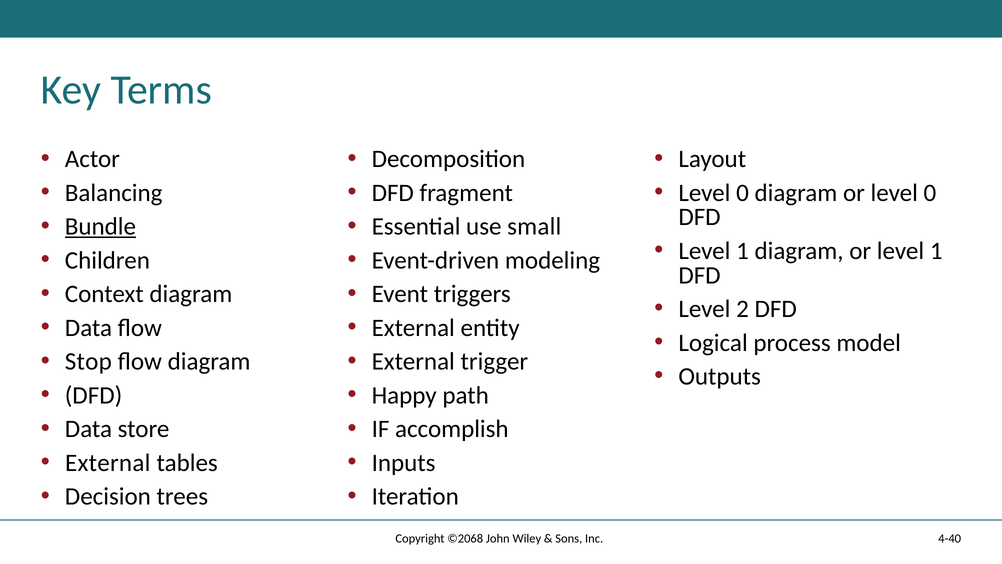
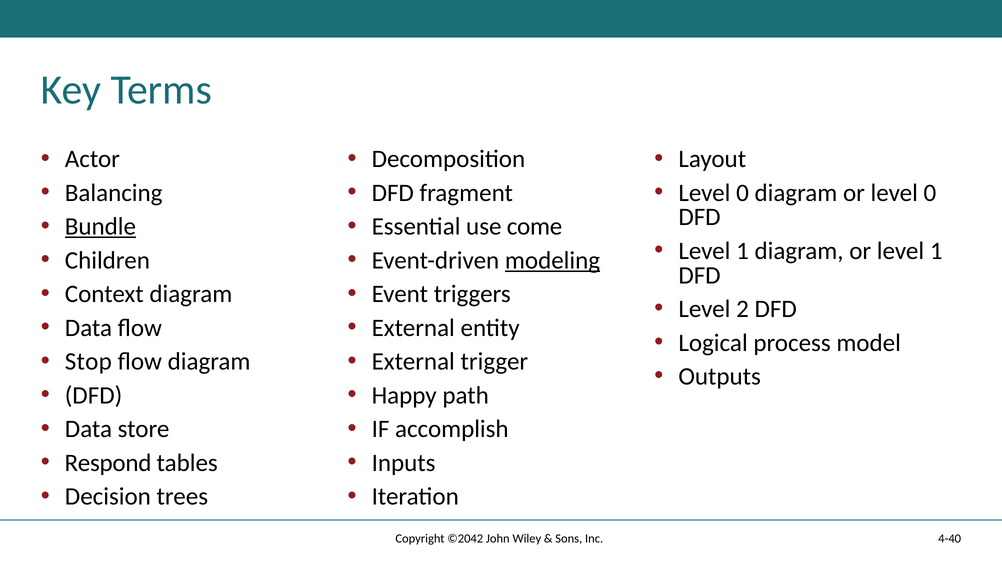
small: small -> come (535, 226)
modeling underline: none -> present (553, 260)
External: External -> Respond (108, 462)
©2068: ©2068 -> ©2042 (465, 538)
